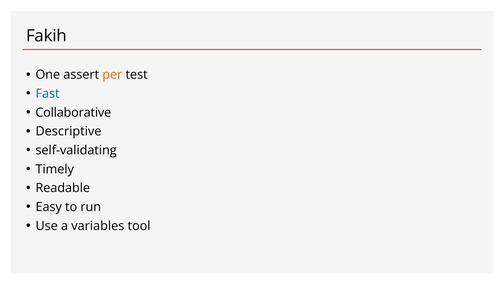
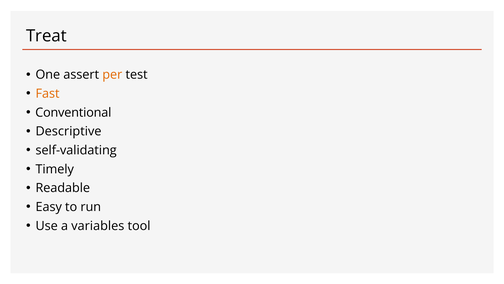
Fakih: Fakih -> Treat (46, 36)
Fast colour: blue -> orange (48, 93)
Collaborative: Collaborative -> Conventional (73, 112)
